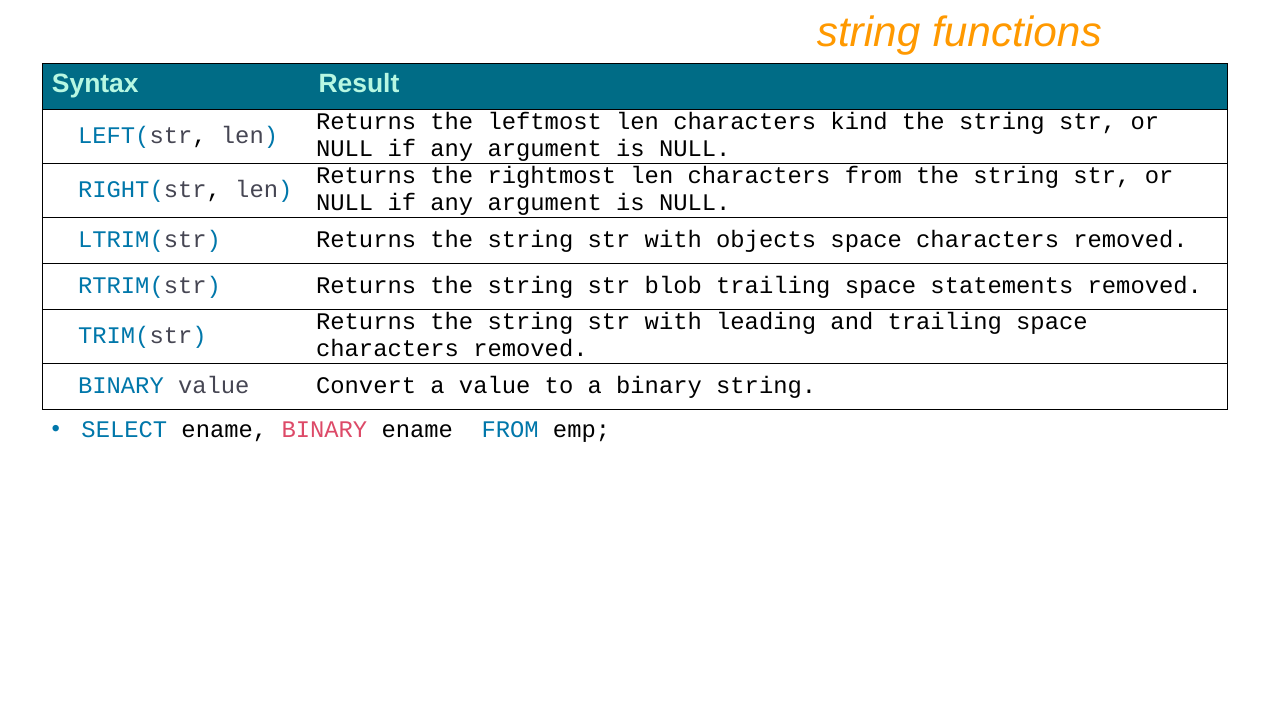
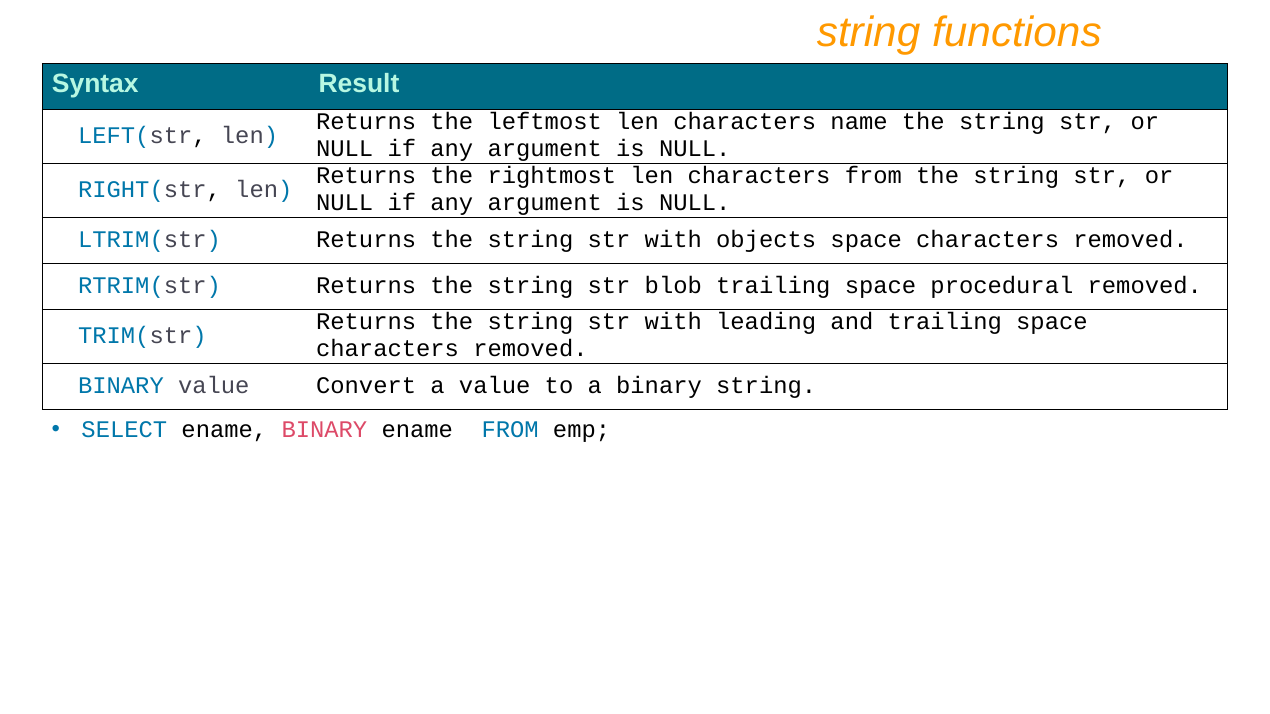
kind: kind -> name (859, 122)
statements: statements -> procedural (1002, 285)
